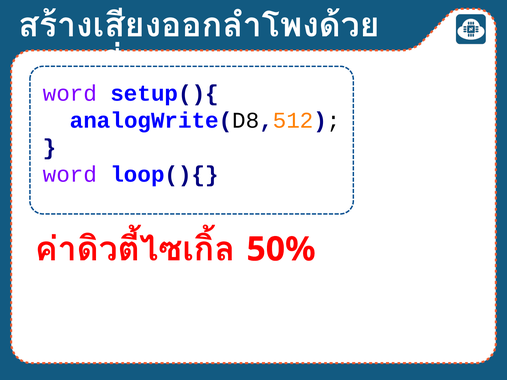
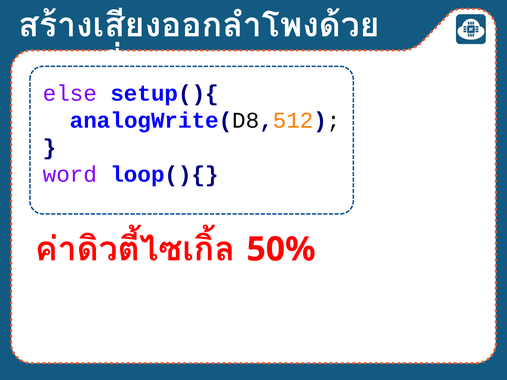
word: word -> else (70, 93)
